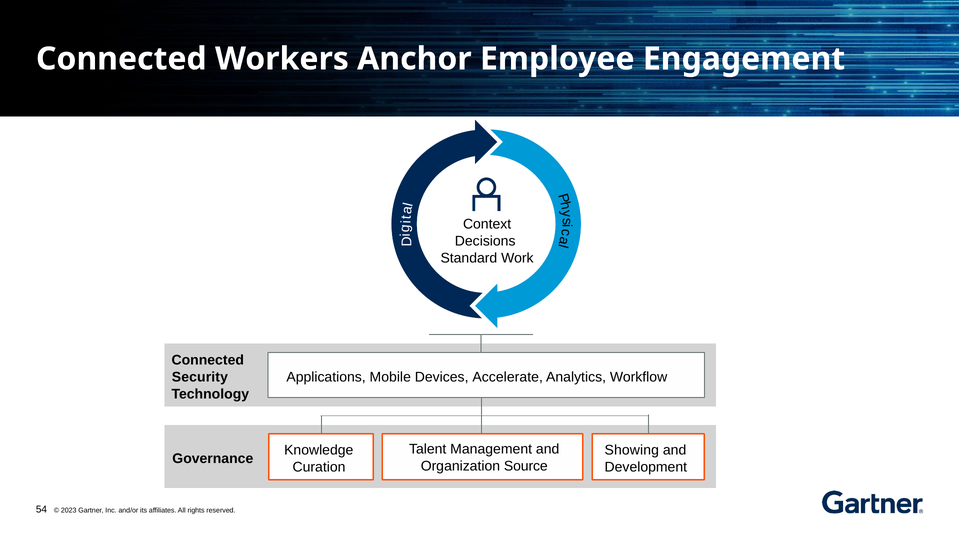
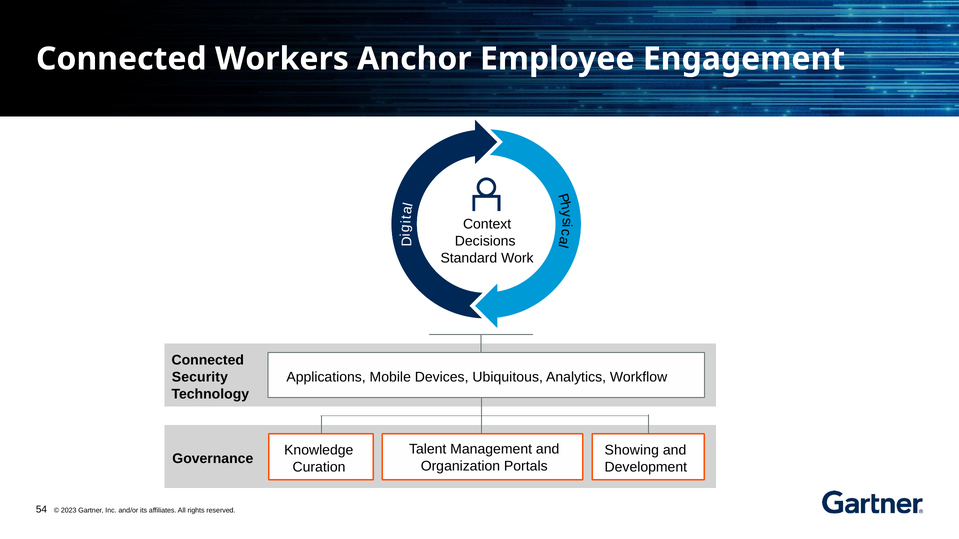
Accelerate: Accelerate -> Ubiquitous (508, 377)
Source: Source -> Portals (526, 467)
